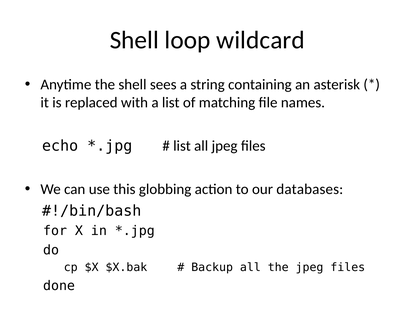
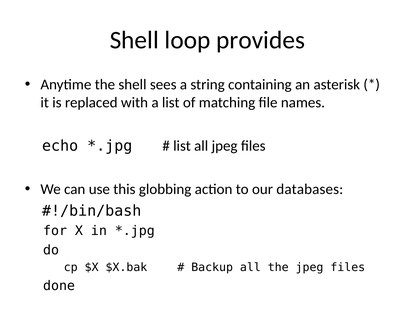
wildcard: wildcard -> provides (261, 40)
